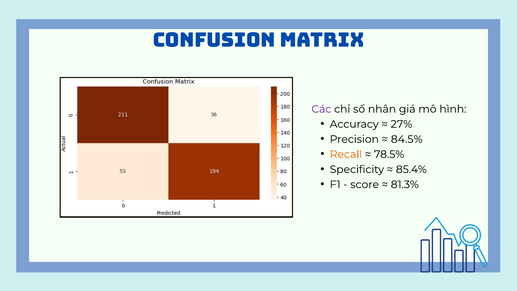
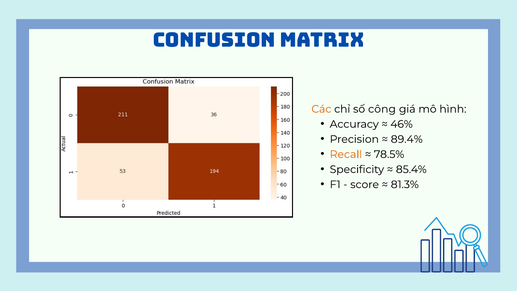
Các colour: purple -> orange (321, 109)
nhân: nhân -> công (382, 109)
27%: 27% -> 46% (402, 124)
84.5%: 84.5% -> 89.4% (407, 139)
